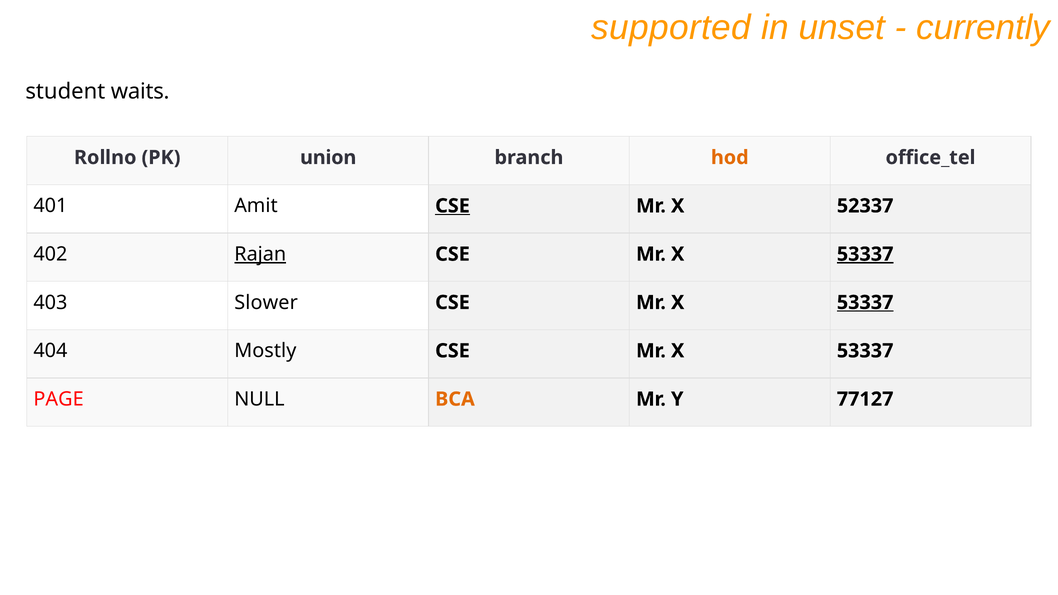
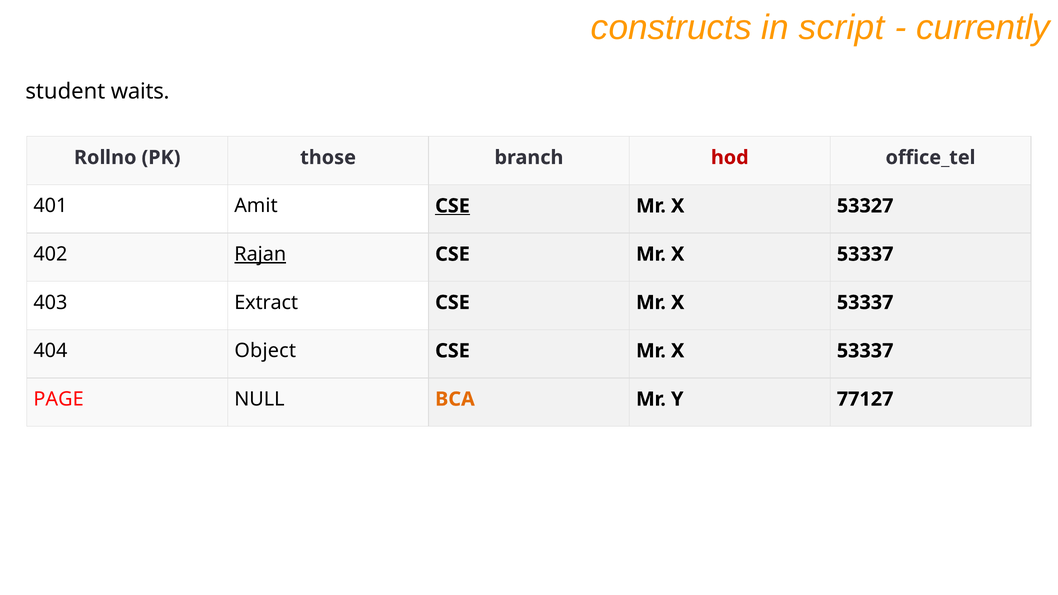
supported: supported -> constructs (671, 28)
unset: unset -> script (842, 28)
union: union -> those (328, 158)
hod colour: orange -> red (730, 158)
52337: 52337 -> 53327 (865, 206)
53337 underline: present -> none (865, 254)
Slower: Slower -> Extract (266, 303)
53337 underline: present -> none (865, 303)
Mostly: Mostly -> Object (265, 351)
